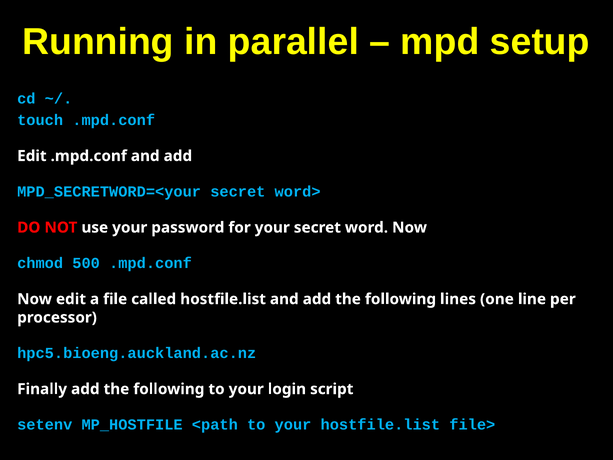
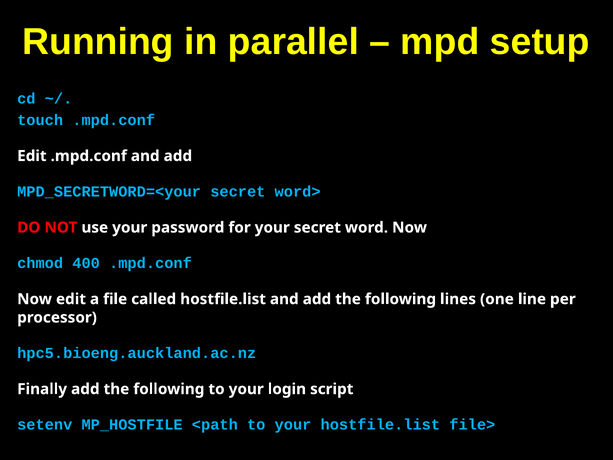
500: 500 -> 400 (86, 263)
